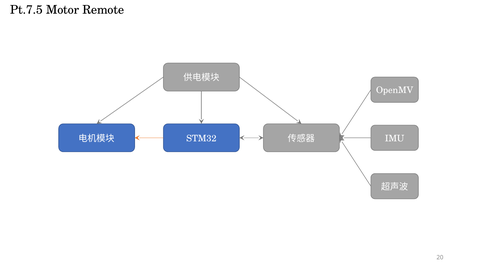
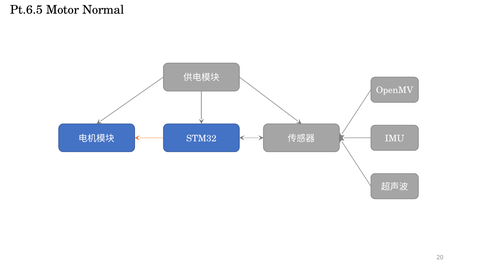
Pt.7.5: Pt.7.5 -> Pt.6.5 (27, 10)
Remote: Remote -> Normal (103, 10)
